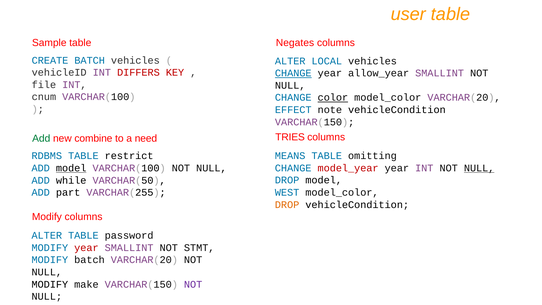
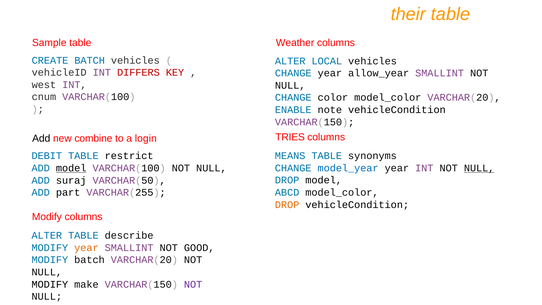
user: user -> their (408, 14)
Negates: Negates -> Weather (295, 43)
CHANGE underline: present -> none (293, 73)
file: file -> west (44, 85)
color underline: present -> none (333, 98)
EFFECT: EFFECT -> ENABLE (293, 110)
Add colour: green -> black (41, 138)
need: need -> login (146, 138)
RDBMS: RDBMS -> DEBIT (47, 156)
omitting: omitting -> synonyms (372, 156)
model_year colour: red -> blue (348, 168)
while: while -> suraj (71, 180)
WEST: WEST -> ABCD (287, 192)
password: password -> describe (129, 235)
year colour: red -> orange (86, 248)
STMT: STMT -> GOOD (199, 248)
